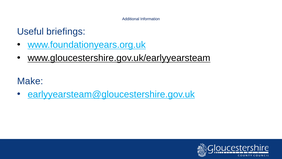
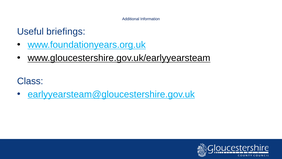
Make: Make -> Class (30, 81)
